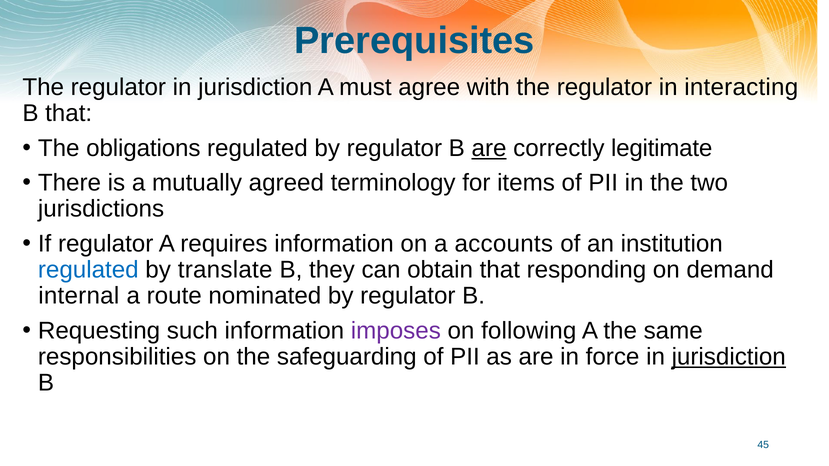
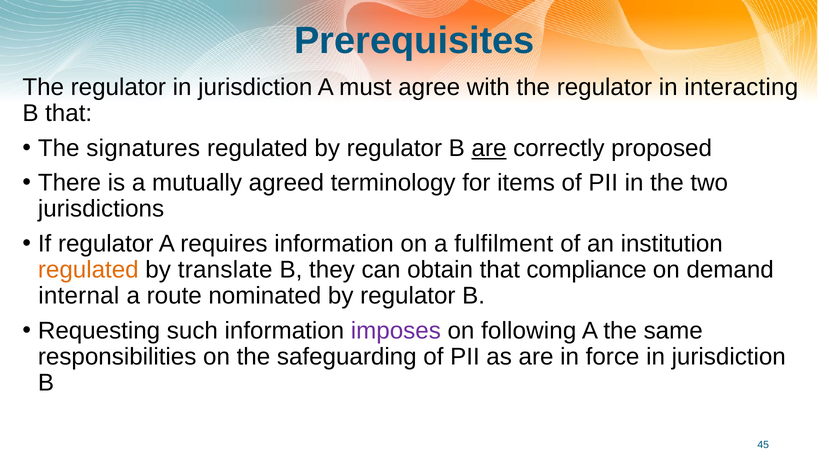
obligations: obligations -> signatures (143, 148)
legitimate: legitimate -> proposed (662, 148)
accounts: accounts -> fulfilment (504, 244)
regulated colour: blue -> orange (88, 270)
responding: responding -> compliance (587, 270)
jurisdiction underline: present -> none (729, 357)
